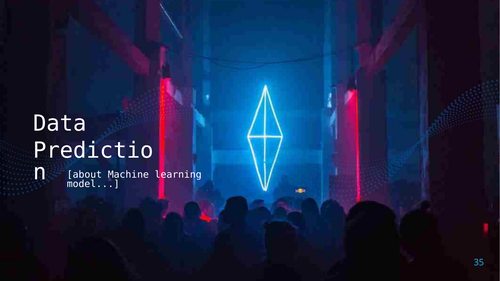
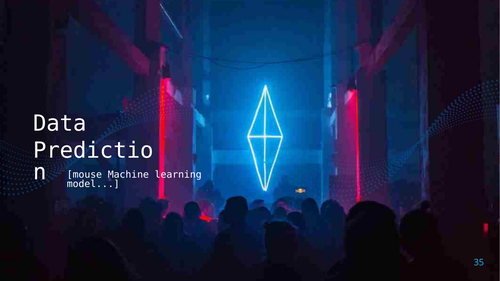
about: about -> mouse (84, 175)
